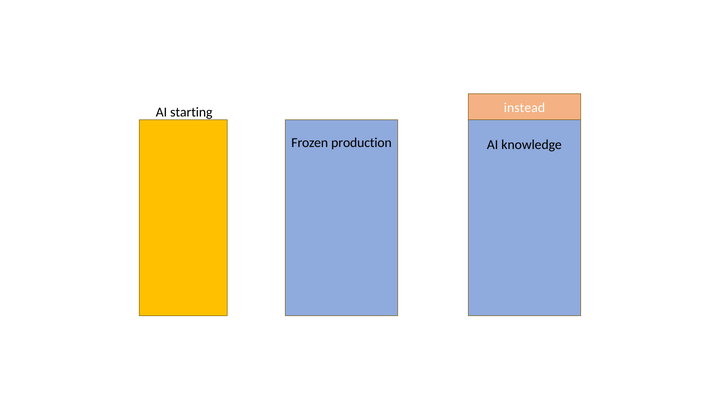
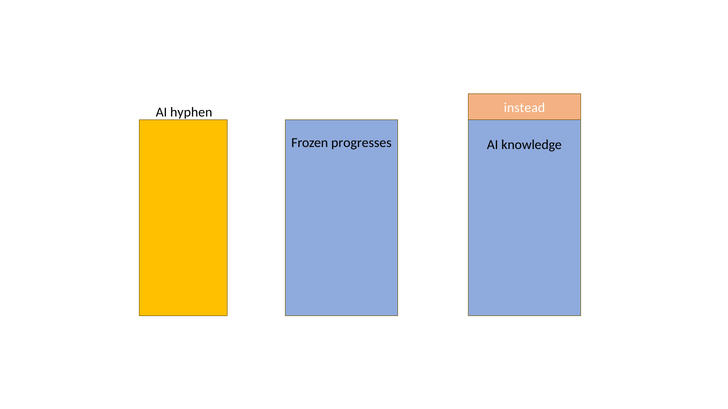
starting: starting -> hyphen (191, 112)
production: production -> progresses (361, 143)
